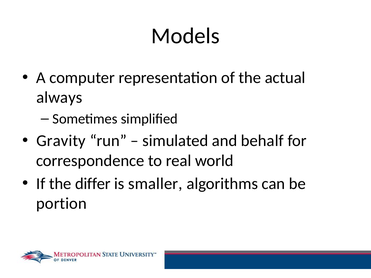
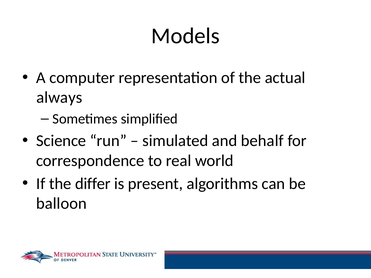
Gravity: Gravity -> Science (61, 141)
smaller: smaller -> present (155, 184)
portion: portion -> balloon (61, 204)
